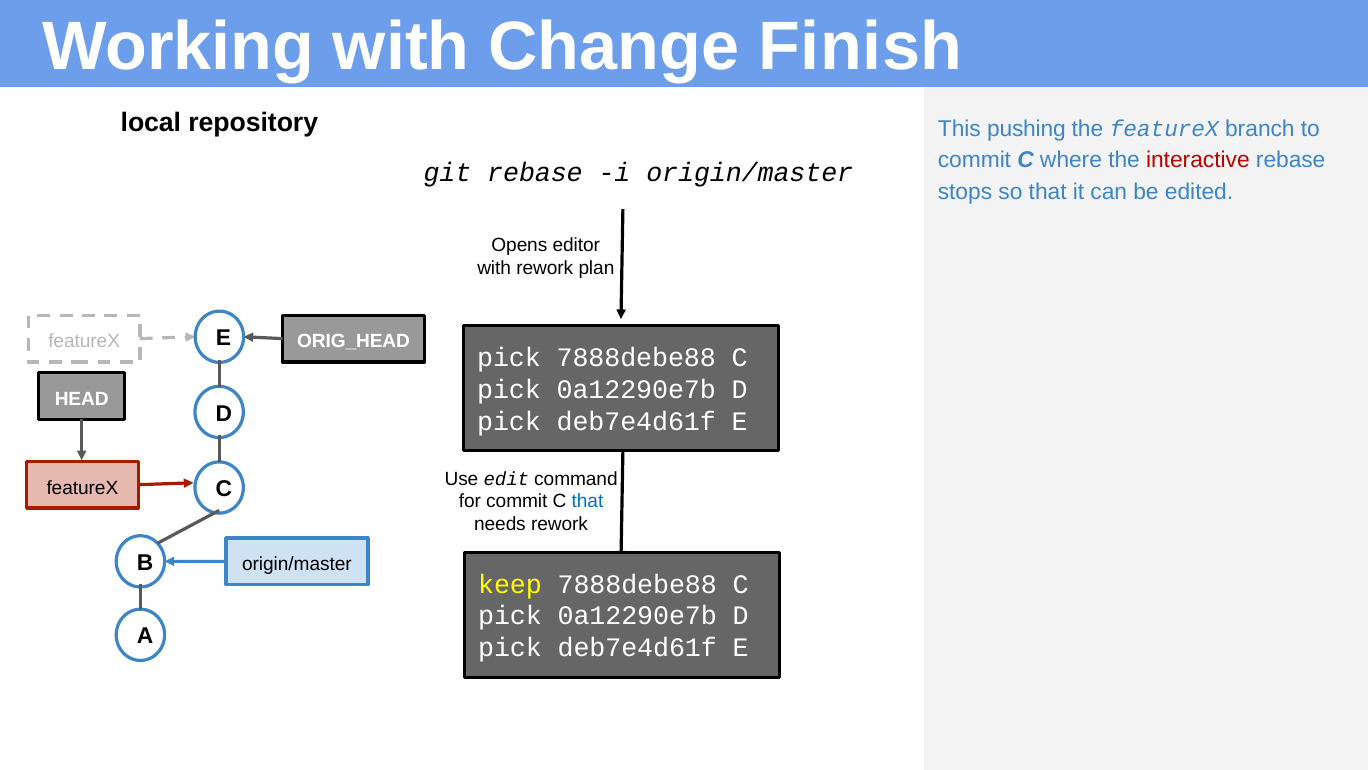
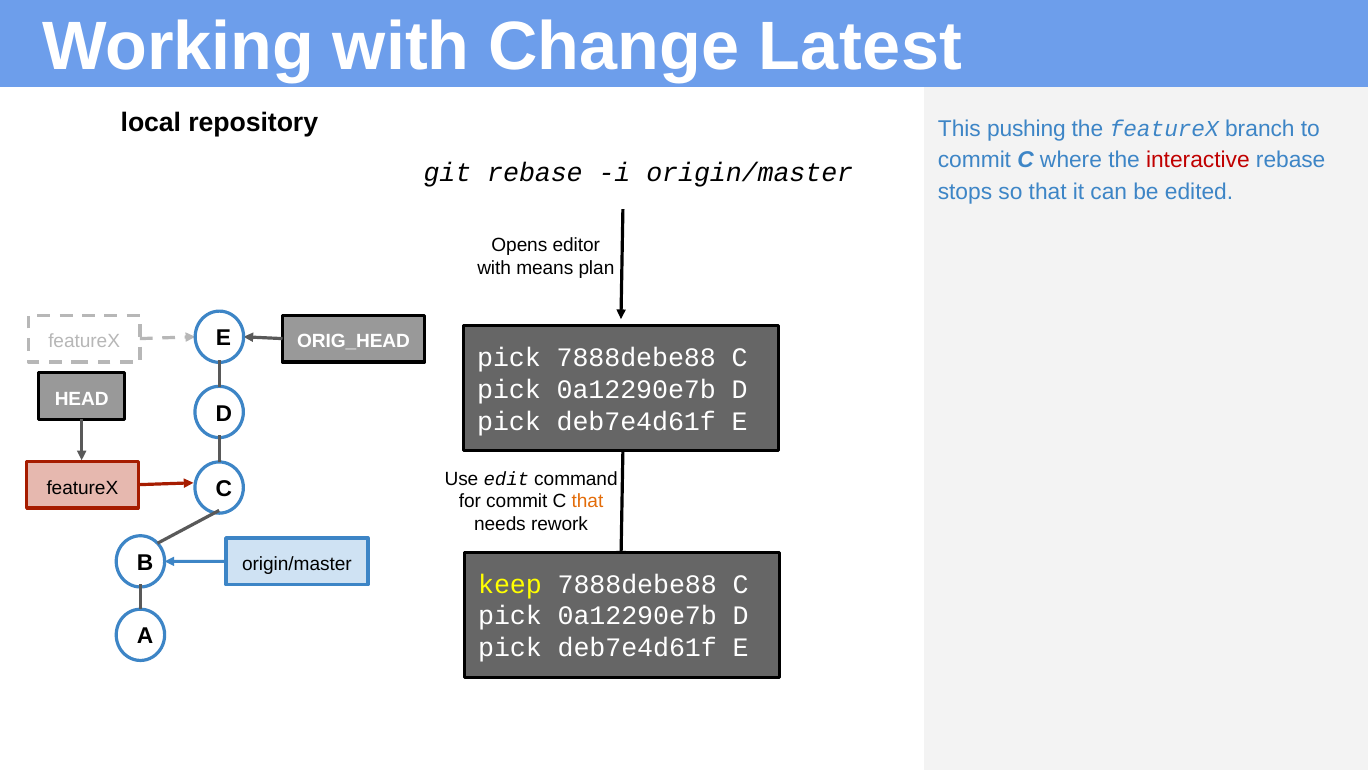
Finish: Finish -> Latest (860, 46)
with rework: rework -> means (545, 268)
that colour: blue -> orange (587, 501)
